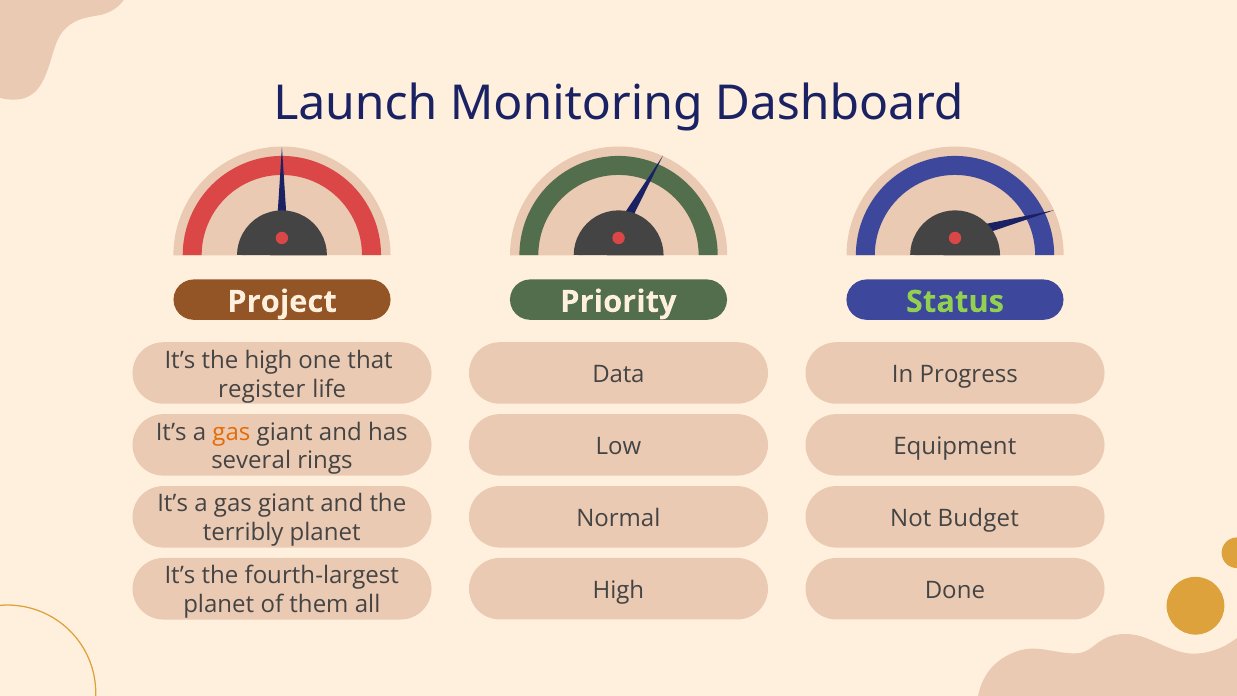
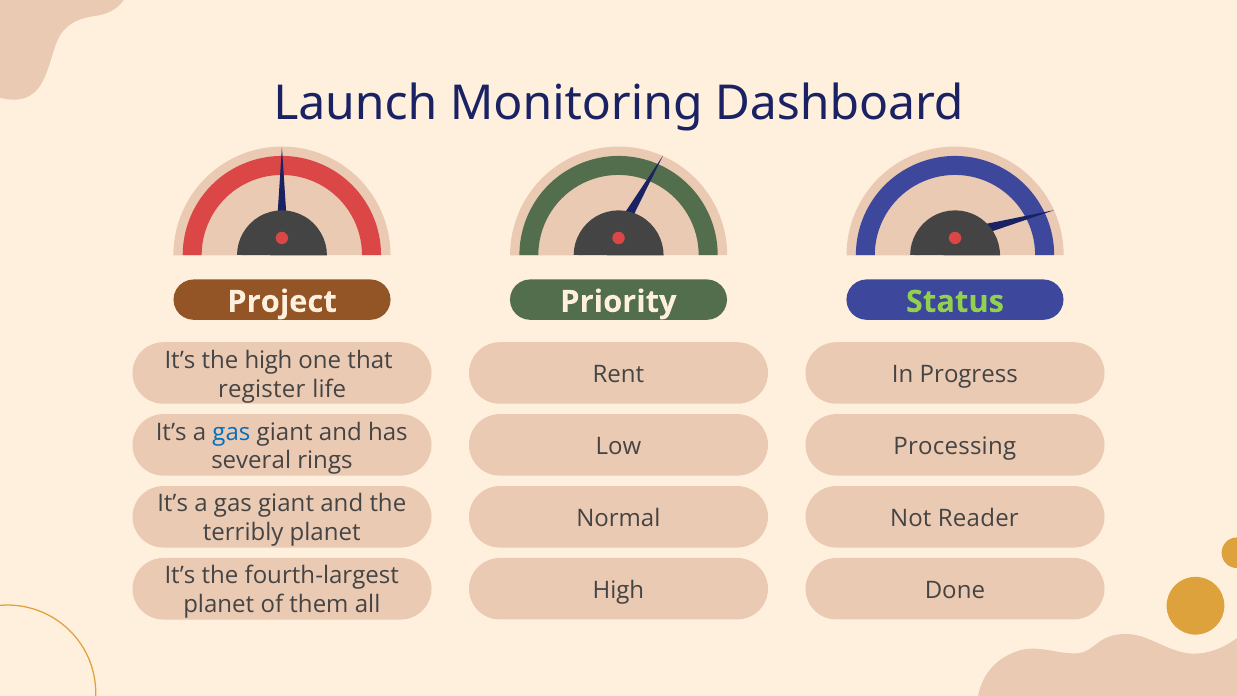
Data: Data -> Rent (618, 375)
gas colour: orange -> blue (231, 432)
Equipment: Equipment -> Processing (955, 446)
Budget: Budget -> Reader (978, 518)
